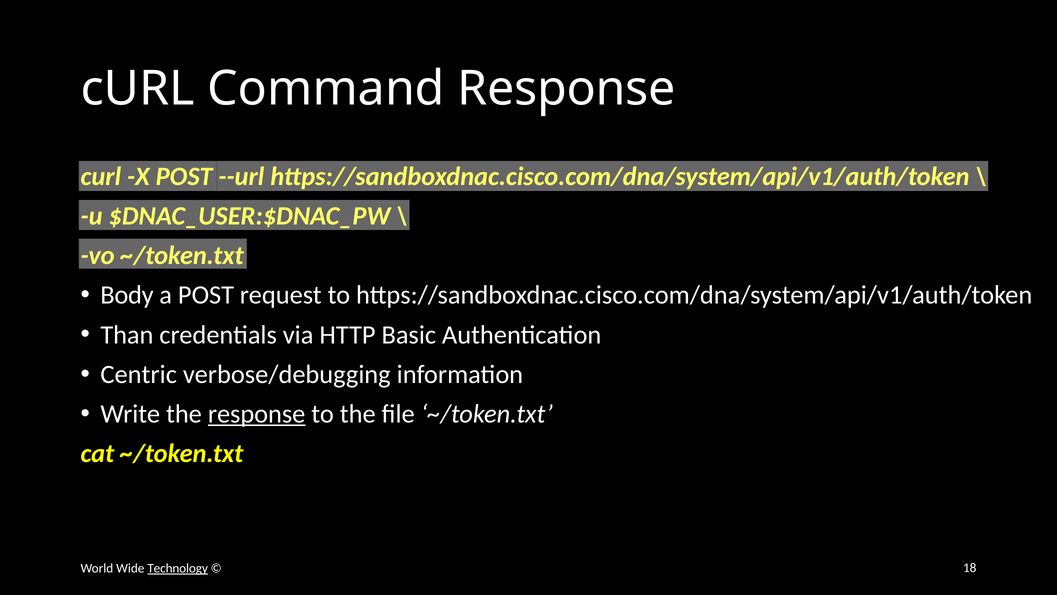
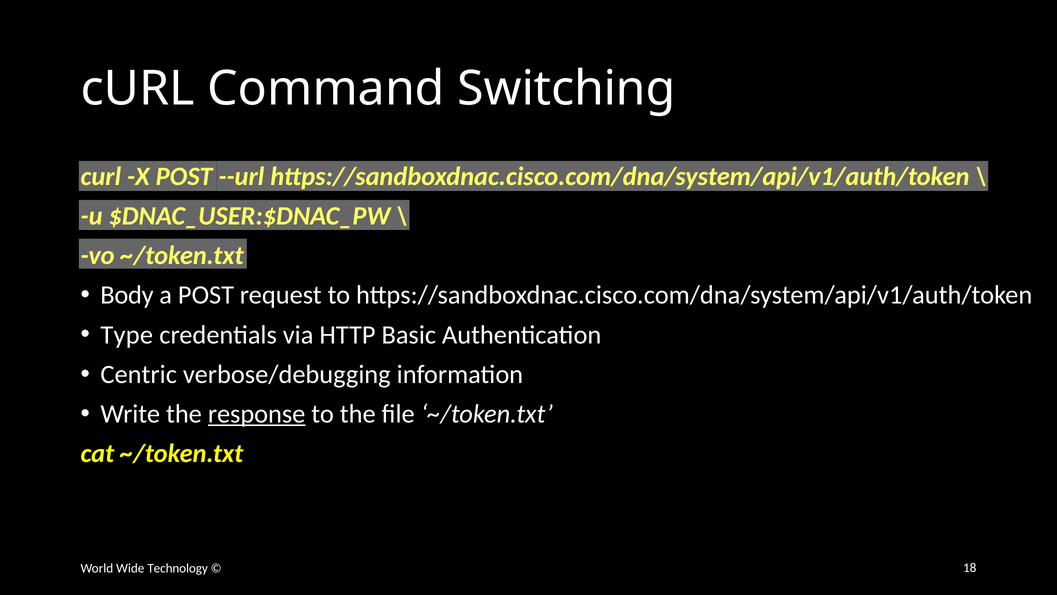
Command Response: Response -> Switching (566, 89)
Than: Than -> Type (127, 335)
Technology underline: present -> none (178, 568)
